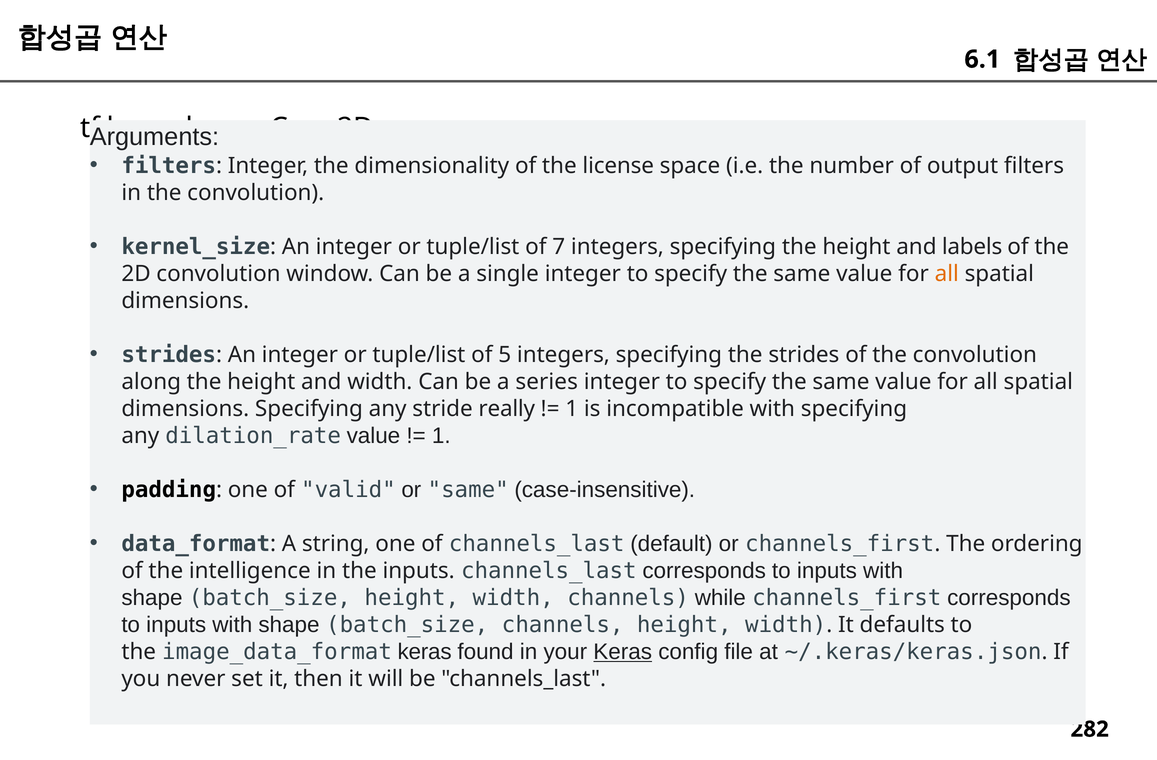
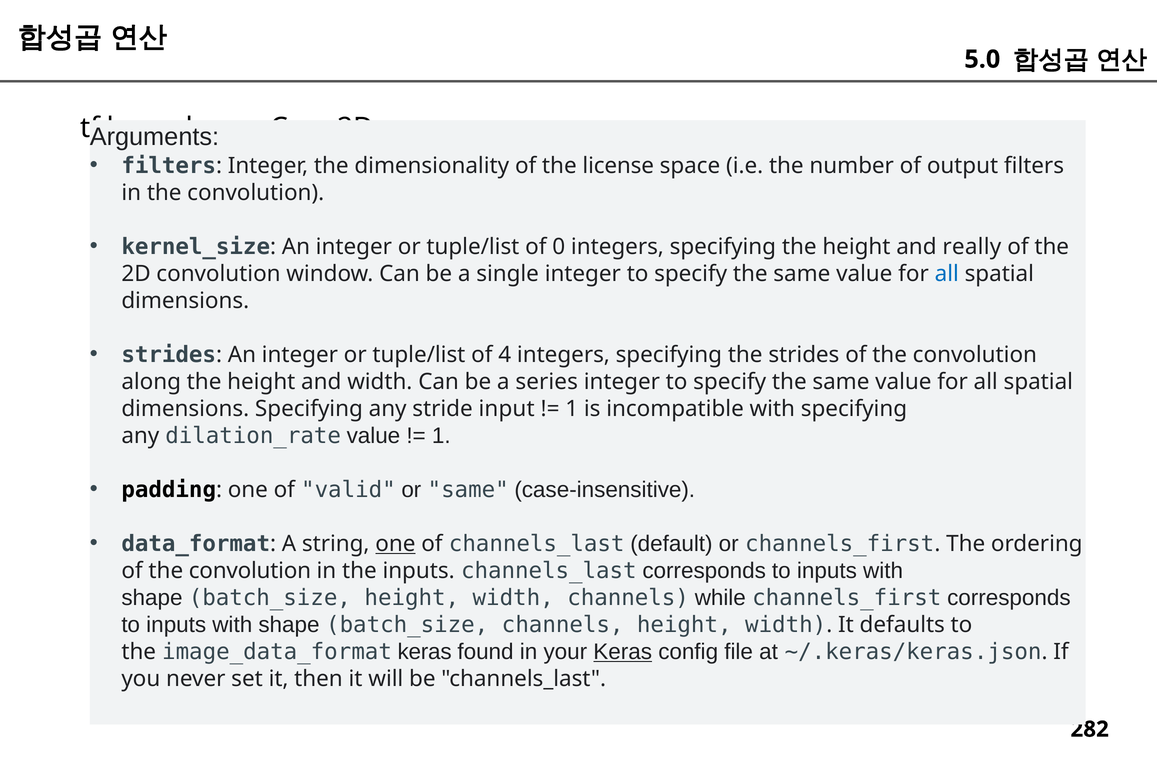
6.1: 6.1 -> 5.0 (982, 59)
7: 7 -> 0 (559, 247)
labels: labels -> really (972, 247)
all colour: orange -> blue (947, 274)
5: 5 -> 4 (505, 355)
really: really -> input (507, 409)
one underline: none -> present (395, 544)
intelligence: intelligence -> convolution (250, 571)
